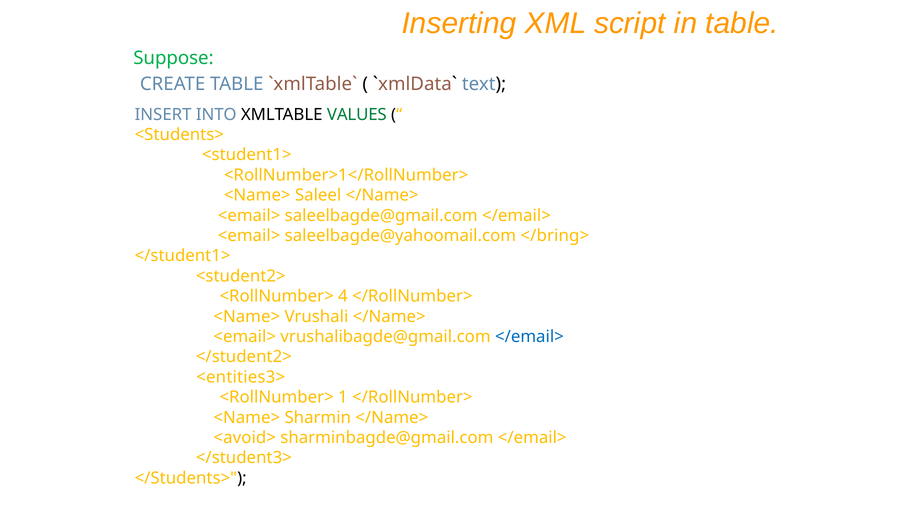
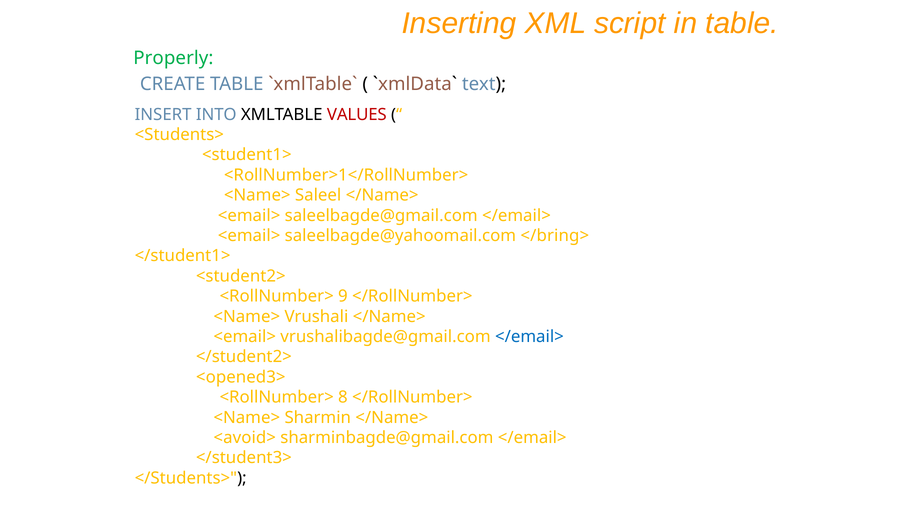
Suppose: Suppose -> Properly (173, 58)
VALUES colour: green -> red (357, 115)
4: 4 -> 9 (343, 296)
<entities3>: <entities3> -> <opened3> (241, 377)
1: 1 -> 8 (343, 397)
